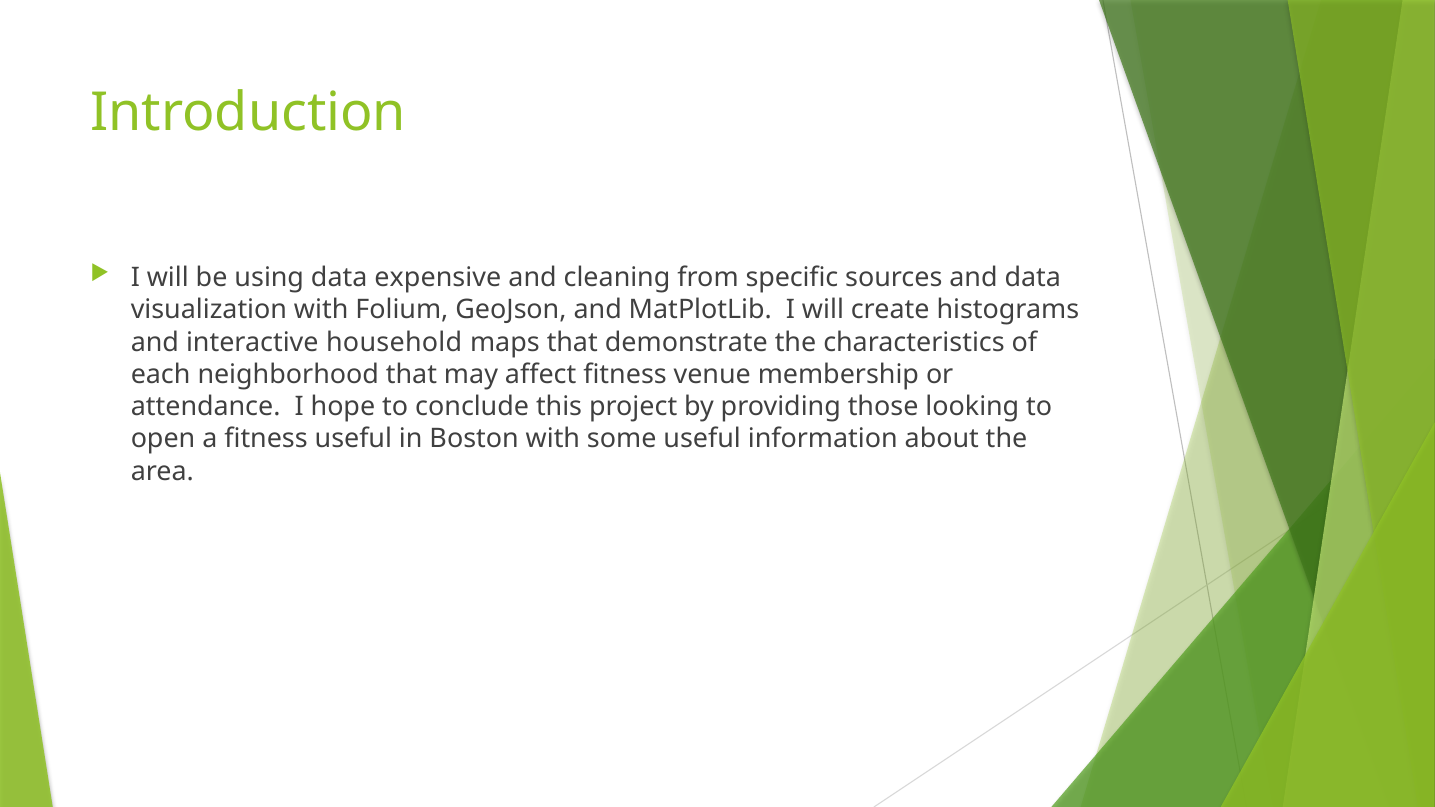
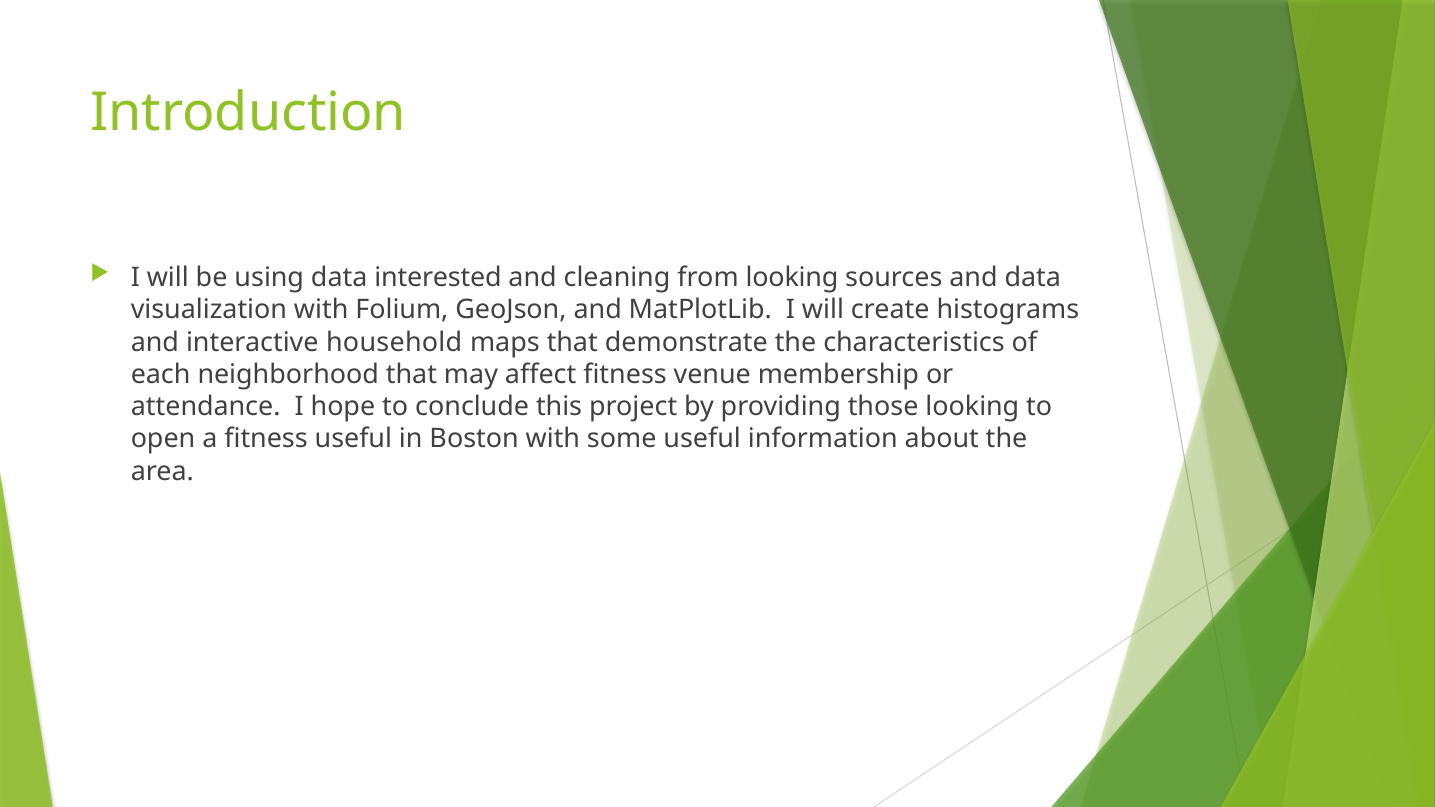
expensive: expensive -> interested (438, 278)
from specific: specific -> looking (792, 278)
